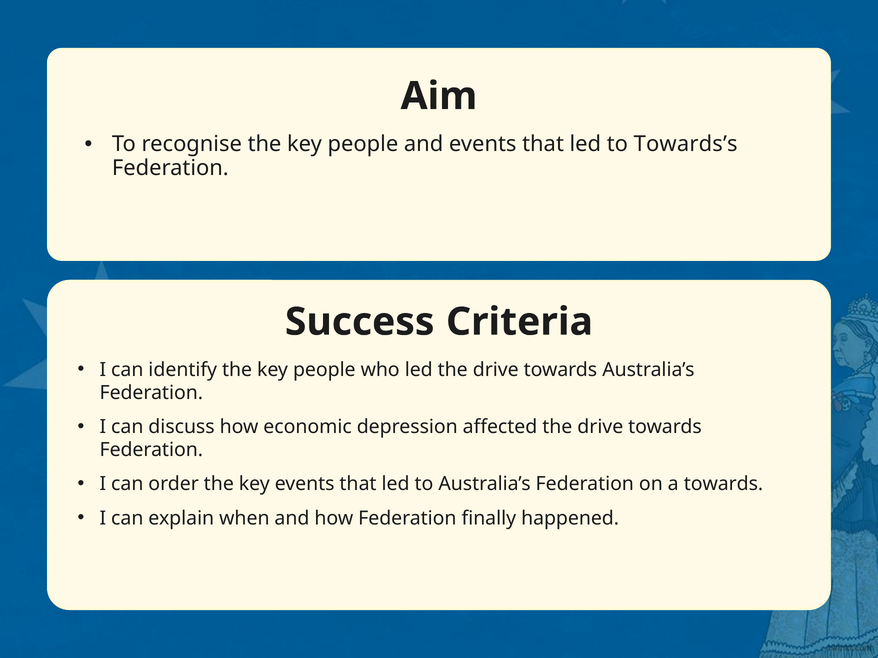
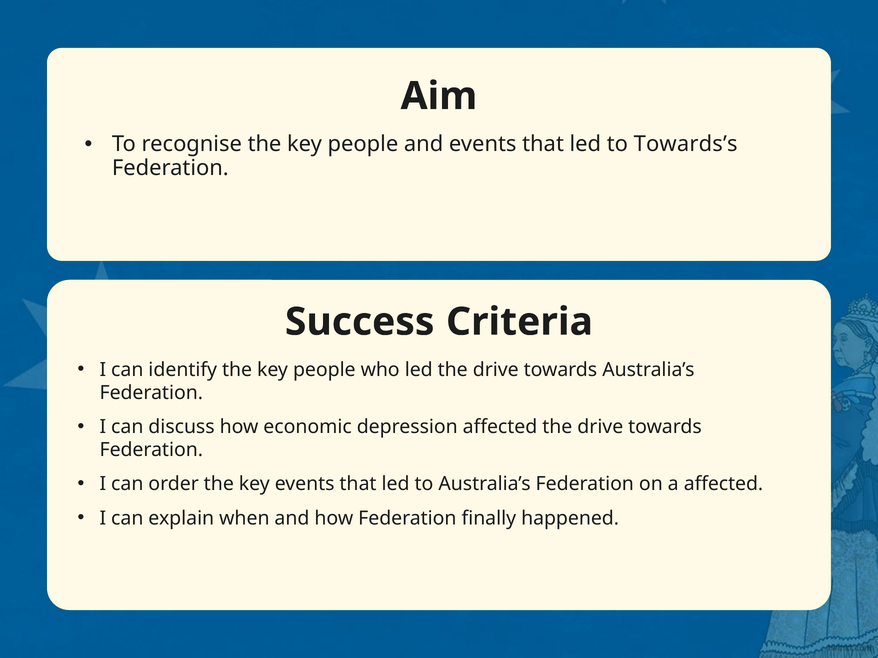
a towards: towards -> affected (723, 484)
